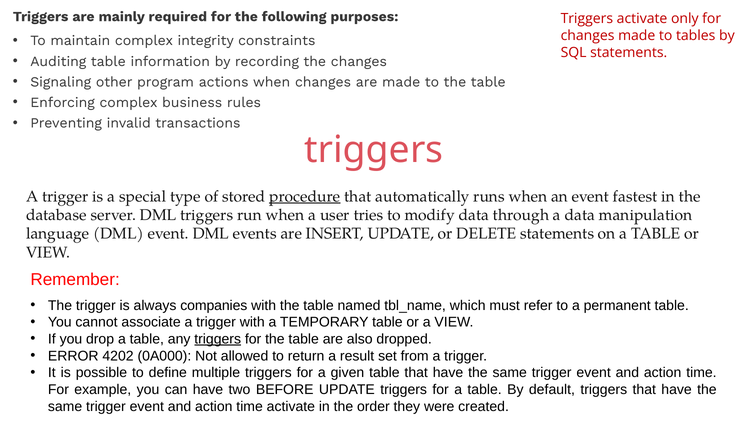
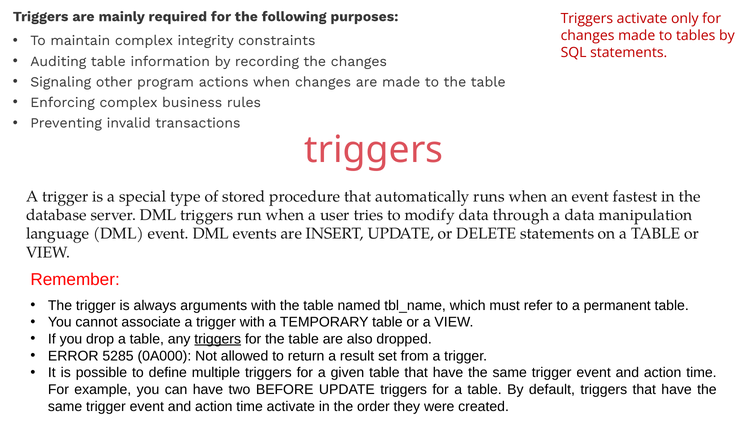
procedure underline: present -> none (305, 196)
companies: companies -> arguments (214, 305)
4202: 4202 -> 5285 (118, 356)
